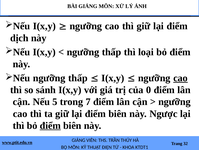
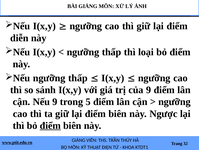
dịch: dịch -> diễn (19, 38)
cao underline: present -> none (180, 78)
của 0: 0 -> 9 (149, 89)
Nếu 5: 5 -> 9 (55, 101)
7: 7 -> 5 (88, 101)
